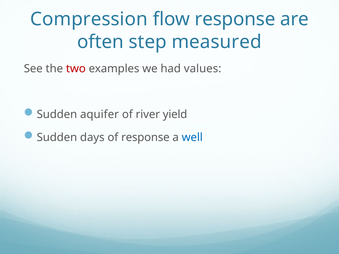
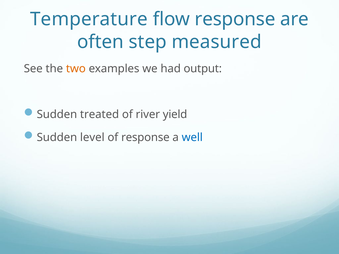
Compression: Compression -> Temperature (89, 19)
two colour: red -> orange (76, 69)
values: values -> output (203, 69)
aquifer: aquifer -> treated (100, 115)
days: days -> level (92, 138)
